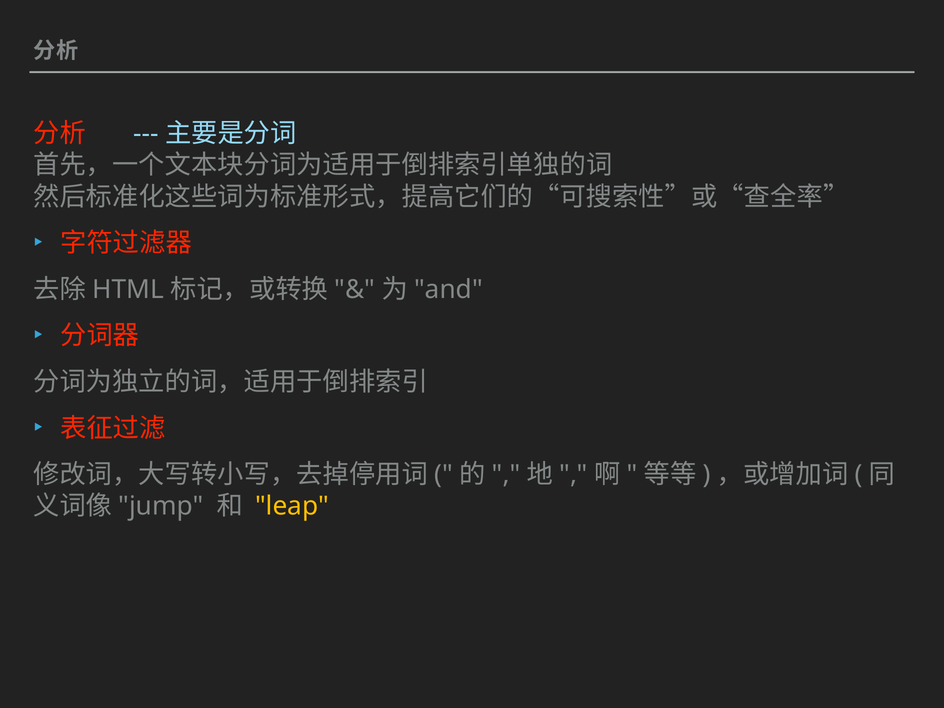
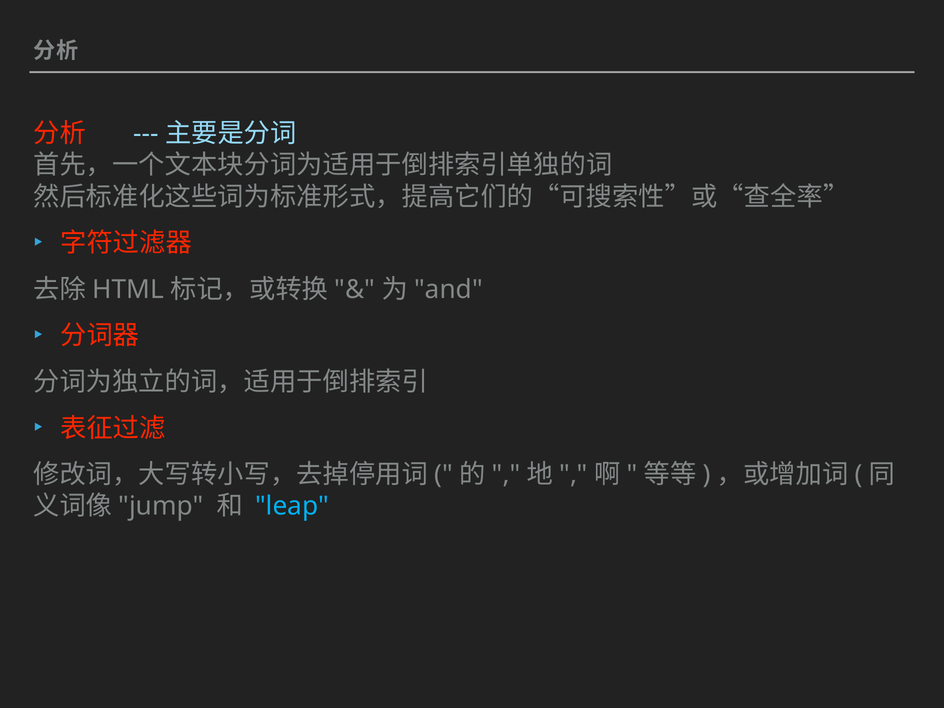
leap colour: yellow -> light blue (292, 506)
